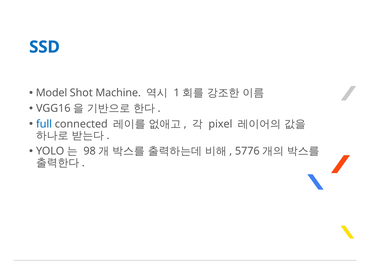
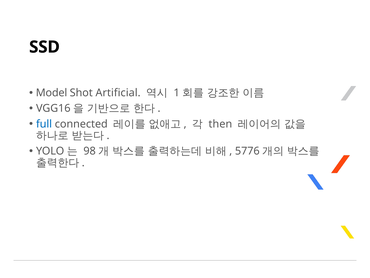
SSD colour: blue -> black (44, 47)
Machine: Machine -> Artificial (118, 93)
pixel: pixel -> then (220, 124)
